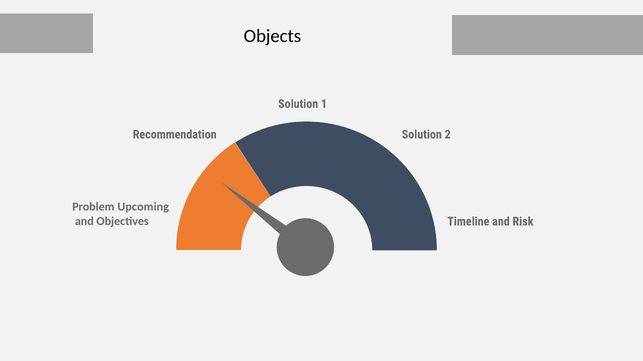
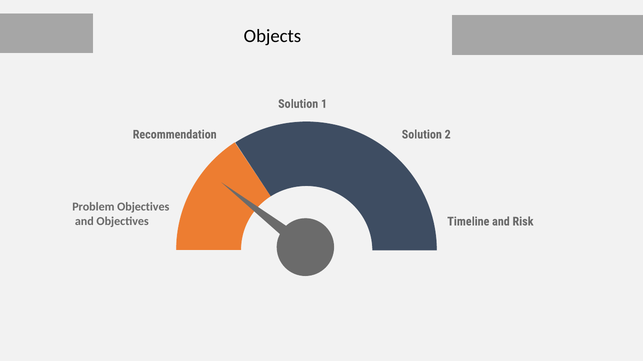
Problem Upcoming: Upcoming -> Objectives (143, 207)
